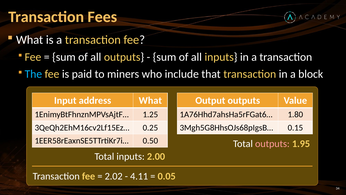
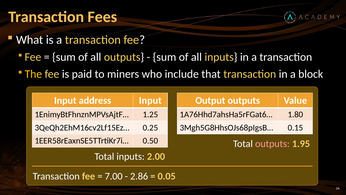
The colour: light blue -> yellow (33, 74)
address What: What -> Input (150, 100)
2.02: 2.02 -> 7.00 (114, 176)
4.11: 4.11 -> 2.86 (139, 176)
